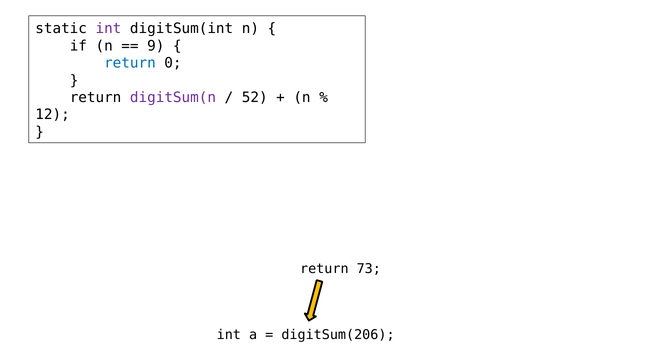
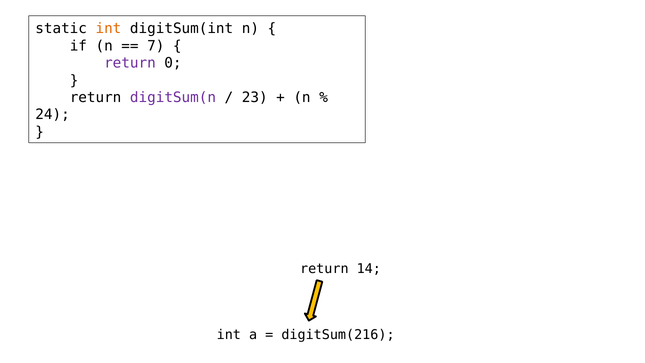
int colour: purple -> orange (108, 29)
9: 9 -> 7 (156, 46)
return colour: blue -> purple (130, 63)
52: 52 -> 23 (255, 97)
12: 12 -> 24 (53, 115)
73: 73 -> 14 (369, 269)
digitSum(206: digitSum(206 -> digitSum(216 (338, 335)
